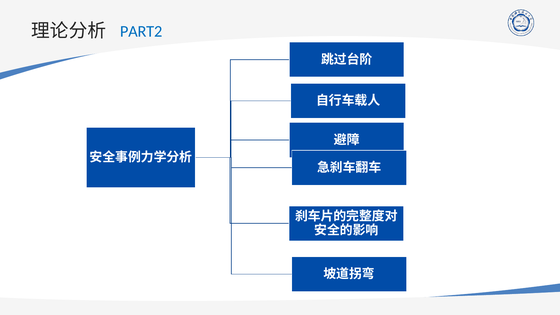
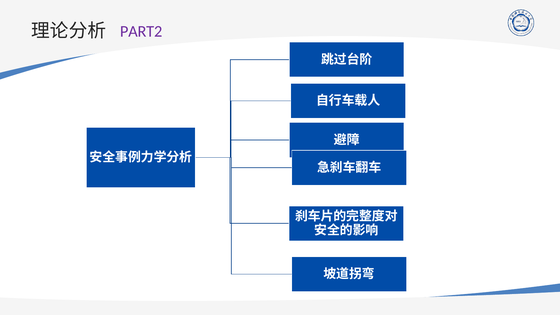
PART2 colour: blue -> purple (141, 32)
